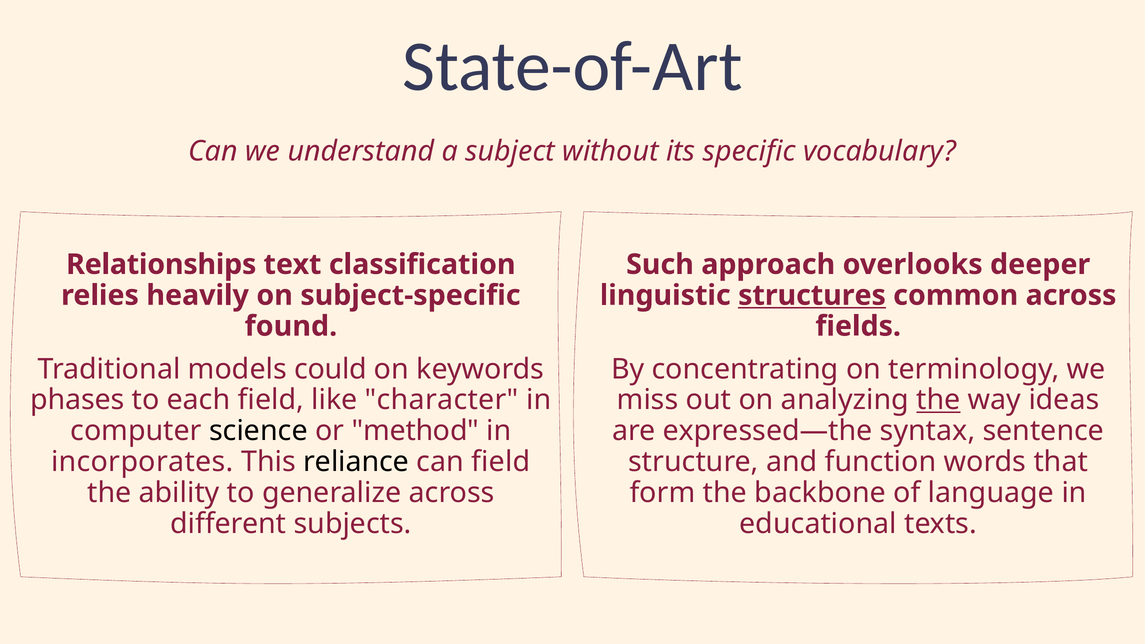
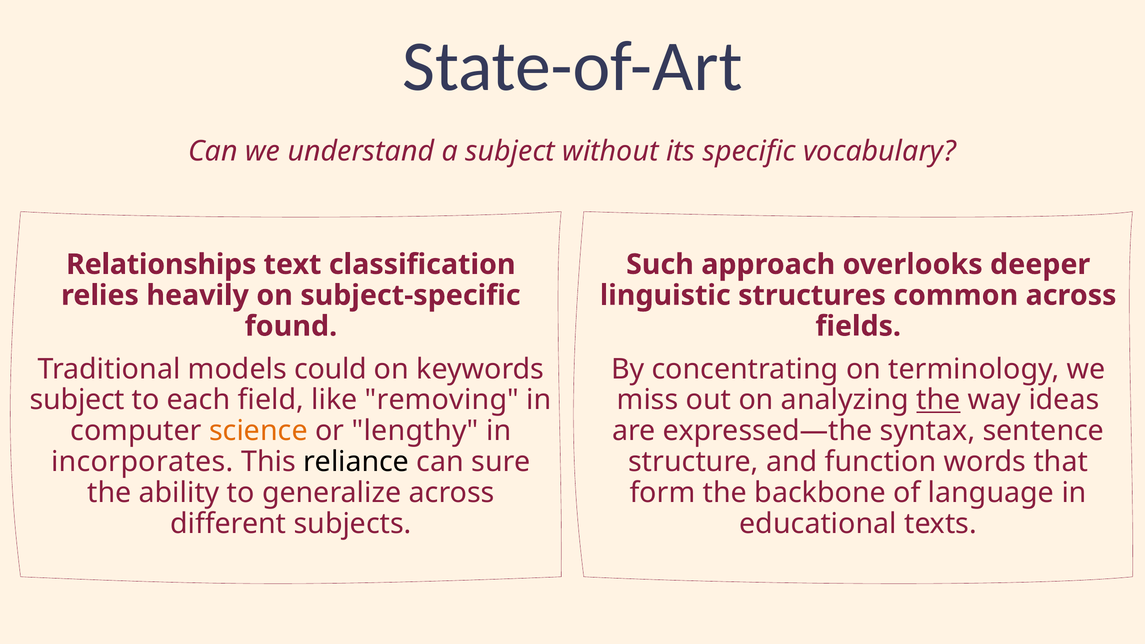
structures underline: present -> none (812, 295)
phases: phases -> subject (77, 400)
character: character -> removing (442, 400)
science colour: black -> orange (258, 431)
method: method -> lengthy (415, 431)
can field: field -> sure (501, 462)
